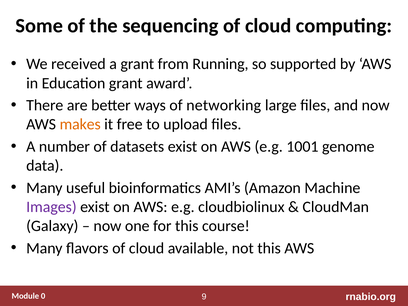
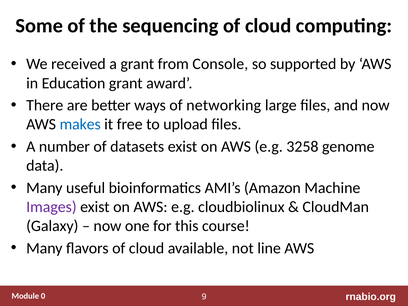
Running: Running -> Console (220, 64)
makes colour: orange -> blue (80, 124)
1001: 1001 -> 3258 (302, 147)
not this: this -> line (269, 248)
